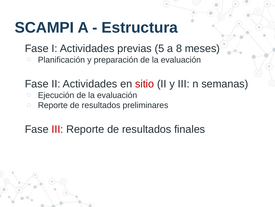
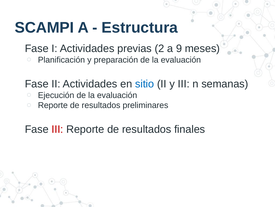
5: 5 -> 2 (159, 48)
8: 8 -> 9 (179, 48)
sitio colour: red -> blue (145, 84)
